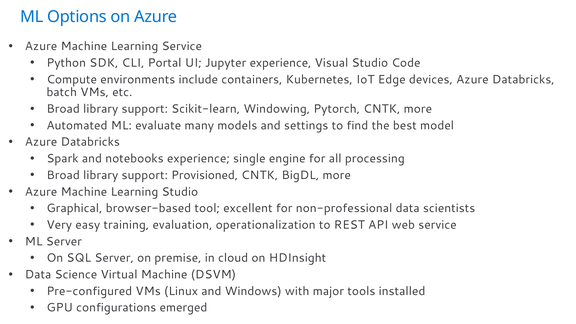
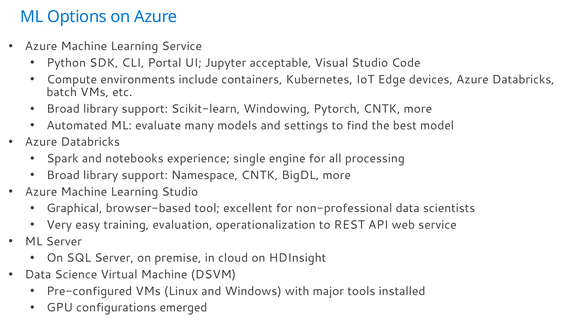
Jupyter experience: experience -> acceptable (280, 63)
Provisioned: Provisioned -> Namespace (205, 175)
